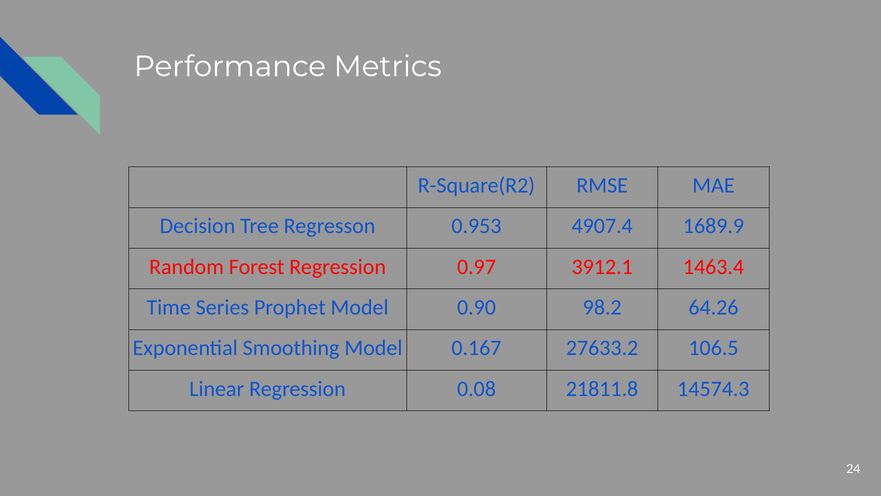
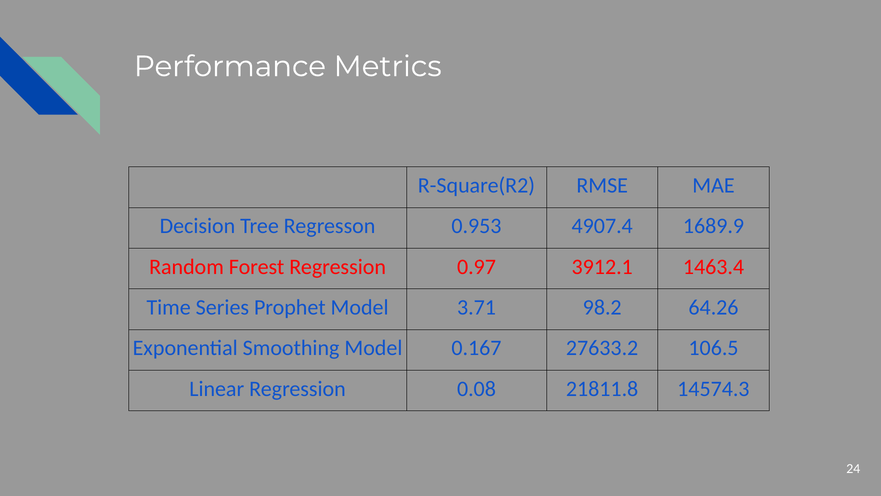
0.90: 0.90 -> 3.71 (476, 307)
